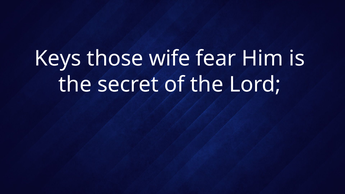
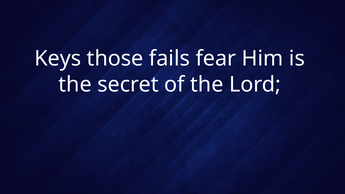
wife: wife -> fails (169, 59)
